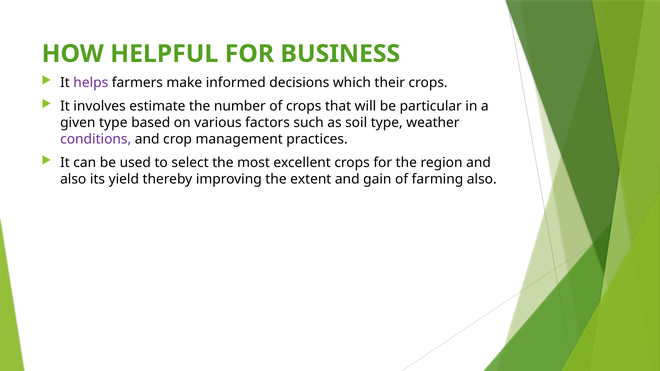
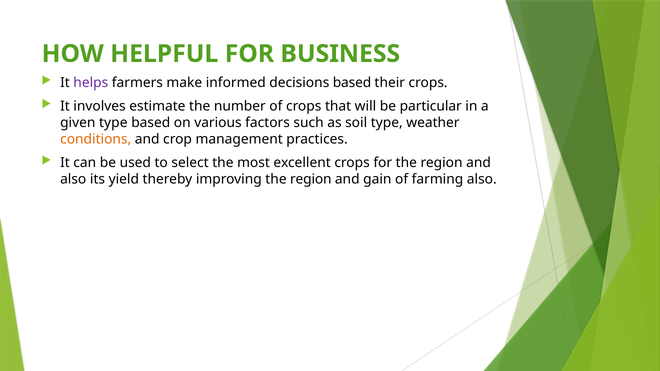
decisions which: which -> based (352, 83)
conditions colour: purple -> orange (96, 139)
improving the extent: extent -> region (311, 179)
